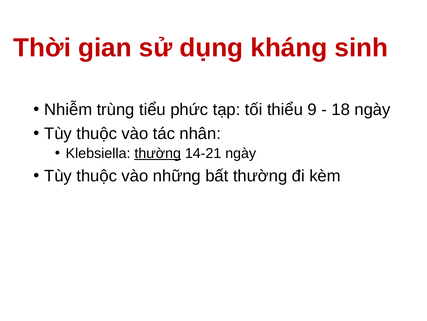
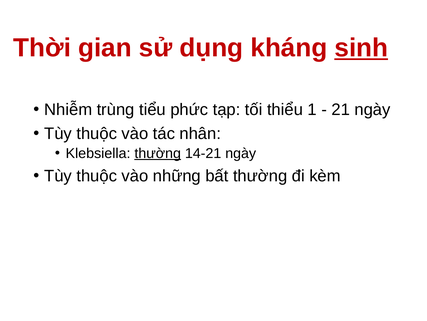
sinh underline: none -> present (361, 48)
9: 9 -> 1 (312, 109)
18: 18 -> 21 (341, 109)
